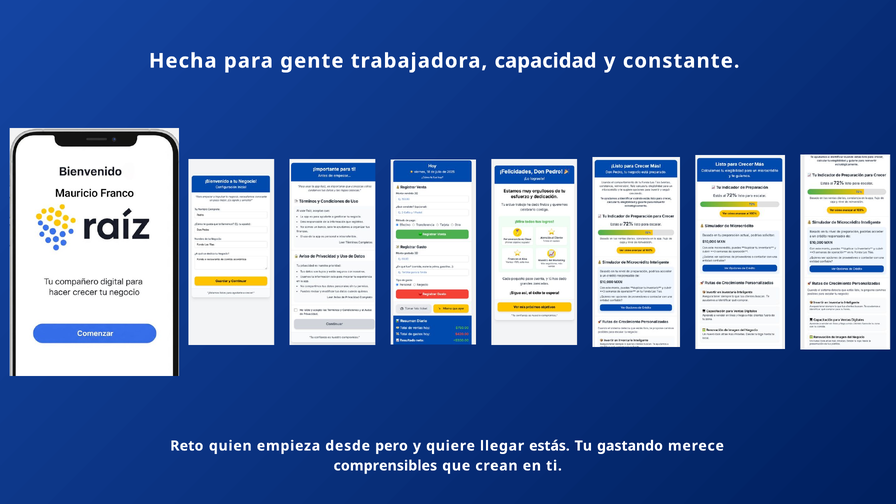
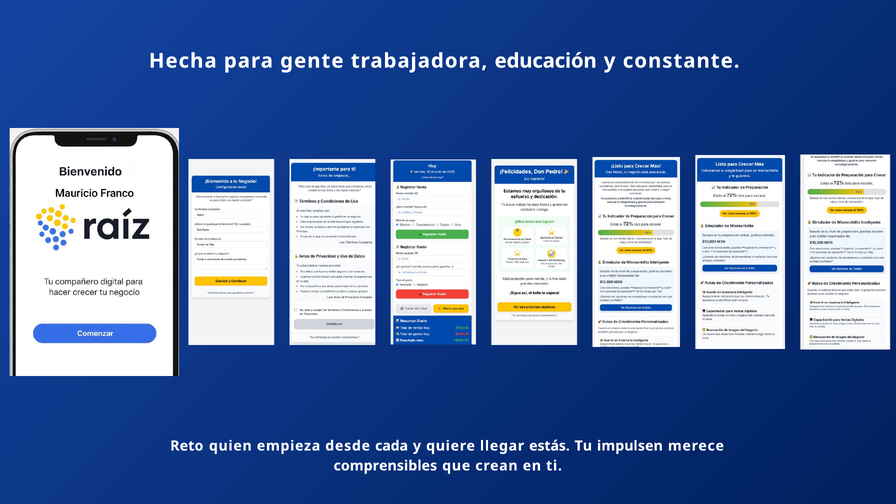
capacidad: capacidad -> educación (546, 61)
pero: pero -> cada (392, 446)
gastando: gastando -> impulsen (630, 446)
